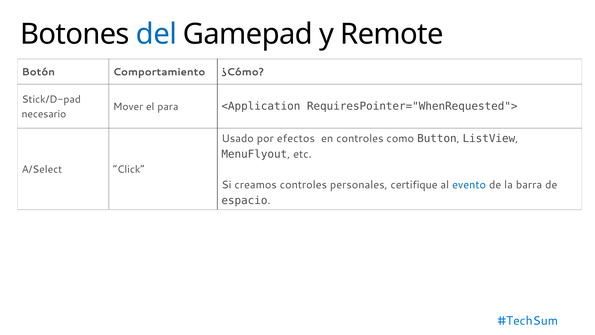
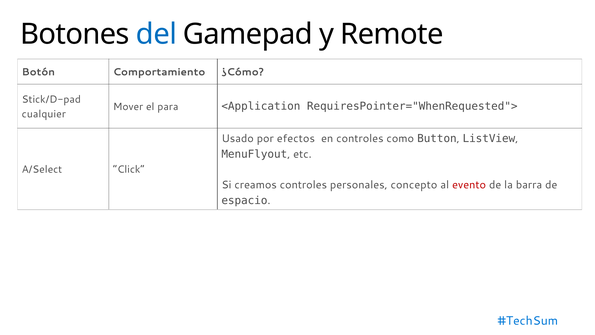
necesario: necesario -> cualquier (44, 114)
certifique: certifique -> concepto (414, 185)
evento colour: blue -> red (469, 185)
